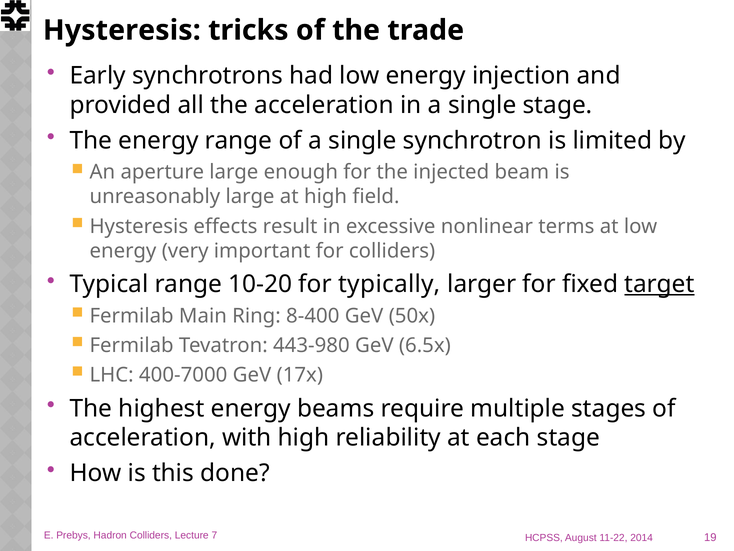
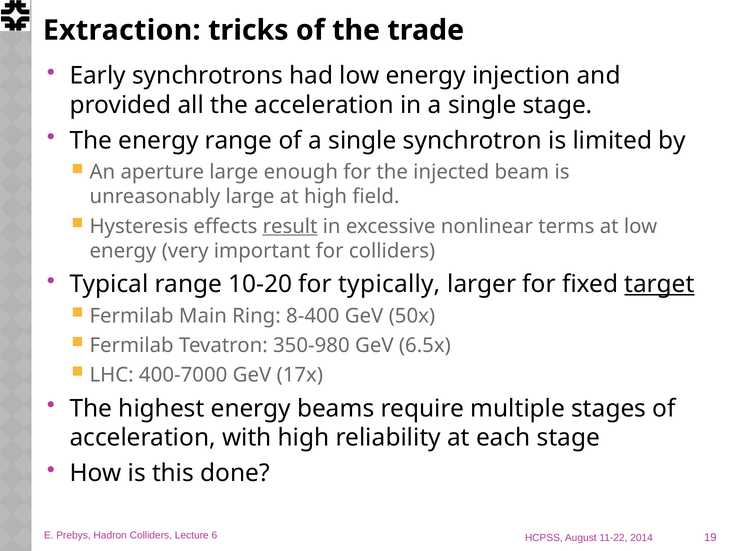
Hysteresis: Hysteresis -> Extraction (122, 30)
result underline: none -> present (290, 226)
443-980: 443-980 -> 350-980 (311, 345)
7: 7 -> 6 (214, 535)
